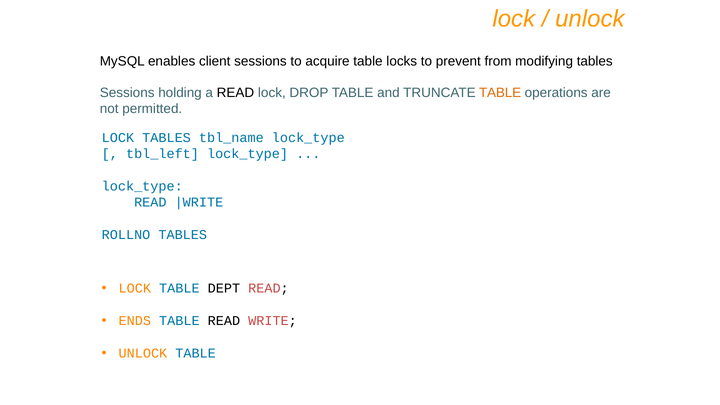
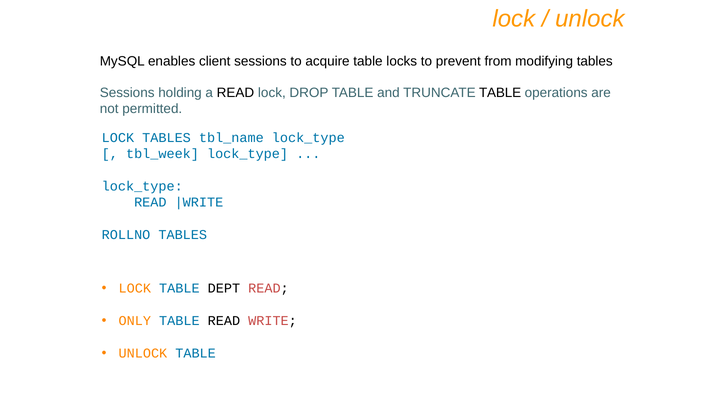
TABLE colour: orange -> black (500, 93)
tbl_left: tbl_left -> tbl_week (162, 154)
ENDS: ENDS -> ONLY (135, 321)
